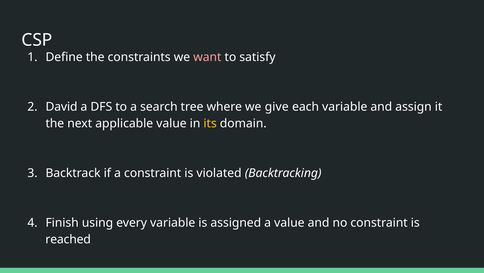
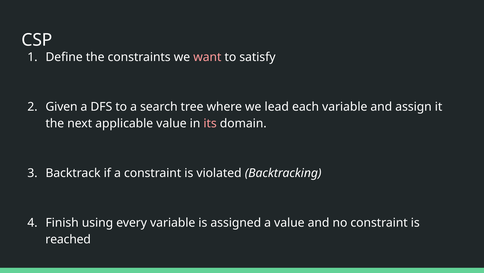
David: David -> Given (62, 107)
give: give -> lead (277, 107)
its colour: yellow -> pink (210, 123)
